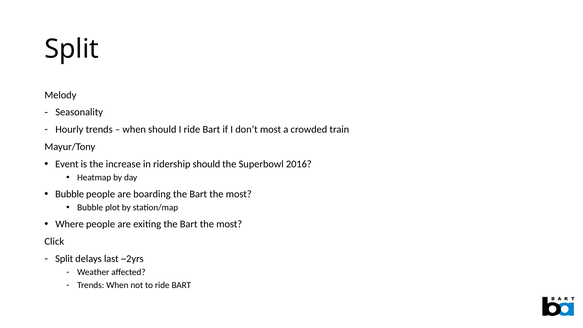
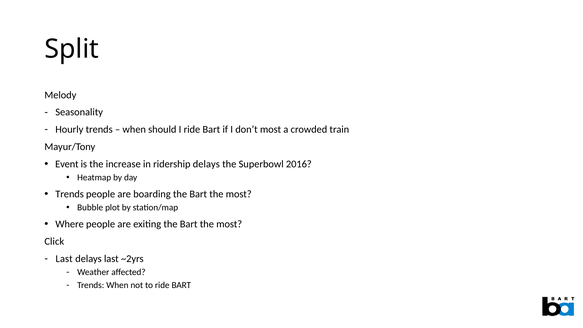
ridership should: should -> delays (206, 164)
Bubble: Bubble -> Trends (70, 194)
Split: Split -> Last (64, 259)
